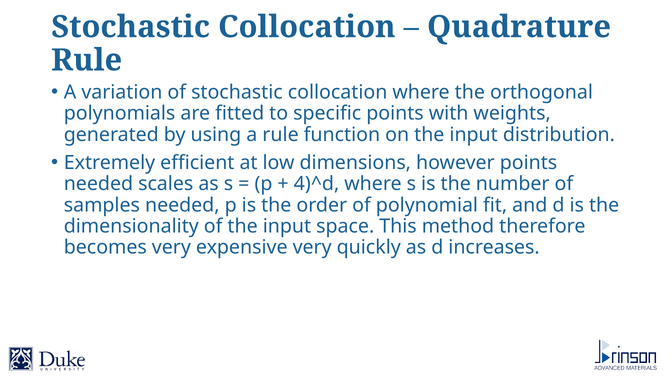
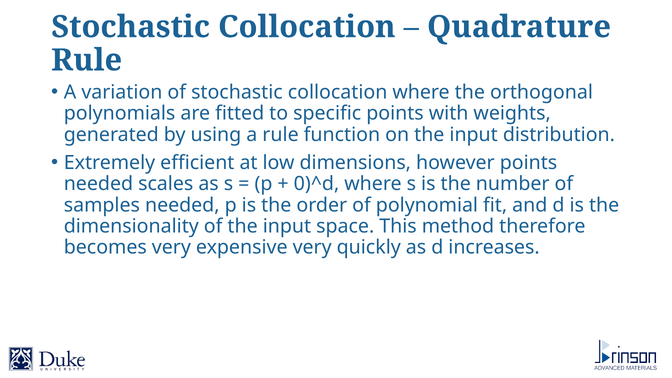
4)^d: 4)^d -> 0)^d (317, 184)
